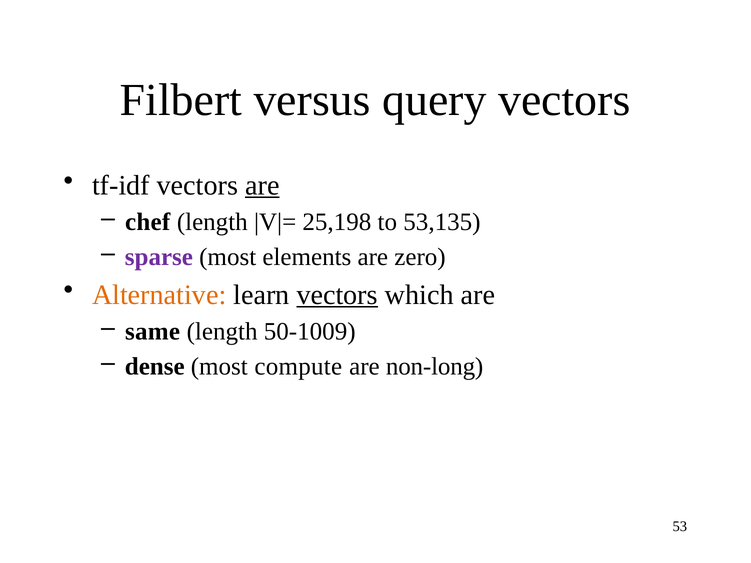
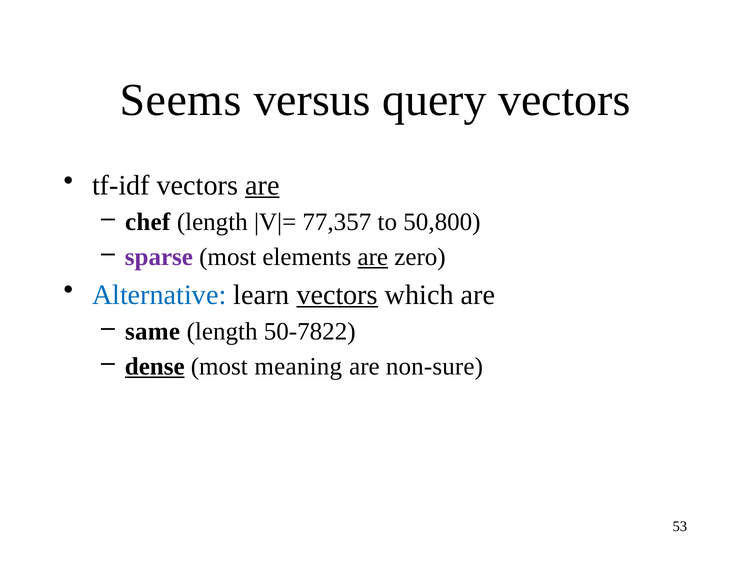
Filbert: Filbert -> Seems (181, 100)
25,198: 25,198 -> 77,357 (337, 222)
53,135: 53,135 -> 50,800 (442, 222)
are underline: none -> present (373, 257)
Alternative colour: orange -> blue (159, 295)
50-1009: 50-1009 -> 50-7822 (310, 332)
dense underline: none -> present (155, 367)
compute: compute -> meaning (298, 367)
non-long: non-long -> non-sure (434, 367)
